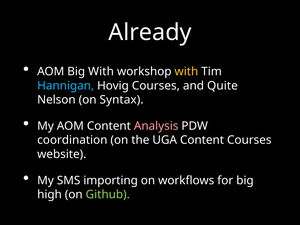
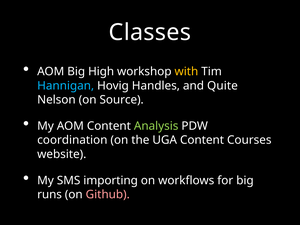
Already: Already -> Classes (150, 32)
Big With: With -> High (101, 72)
Hovig Courses: Courses -> Handles (156, 86)
Syntax: Syntax -> Source (122, 100)
Analysis colour: pink -> light green (156, 126)
high: high -> runs (50, 195)
Github colour: light green -> pink (108, 195)
